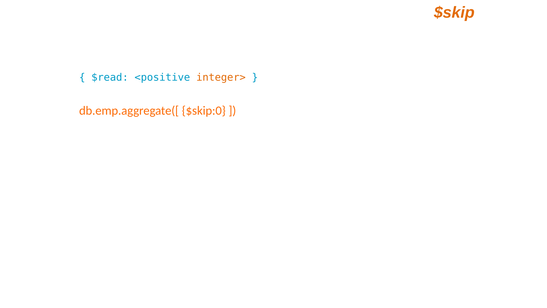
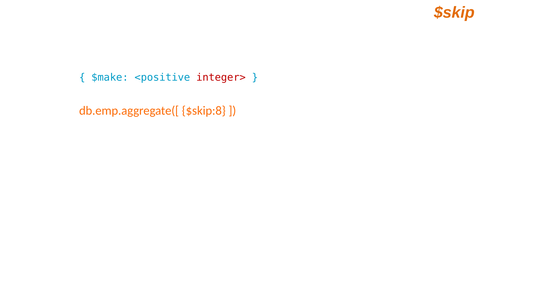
$read: $read -> $make (110, 77)
integer> colour: orange -> red (221, 77)
$skip:0: $skip:0 -> $skip:8 (204, 111)
